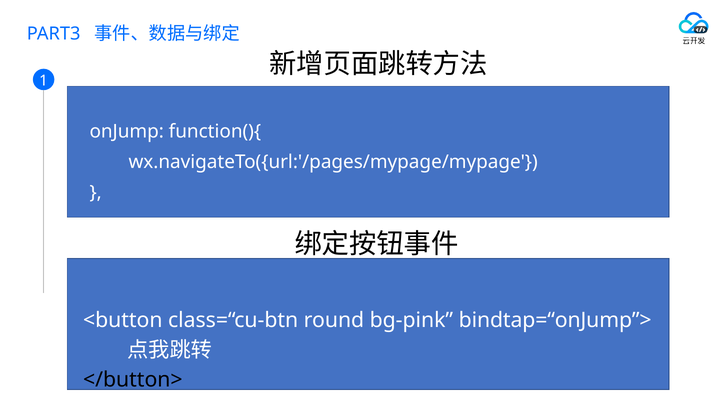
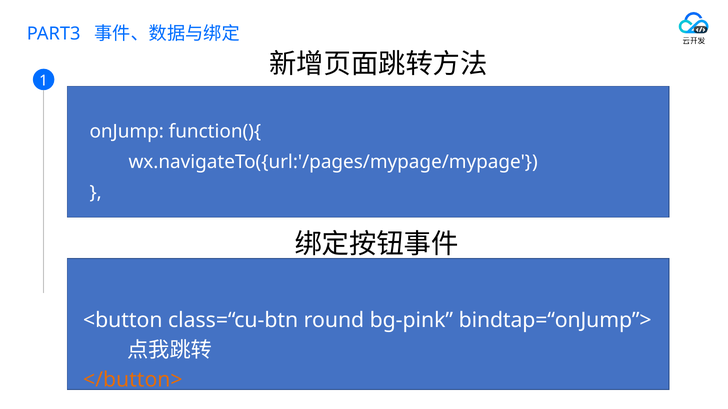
</button> colour: black -> orange (133, 380)
